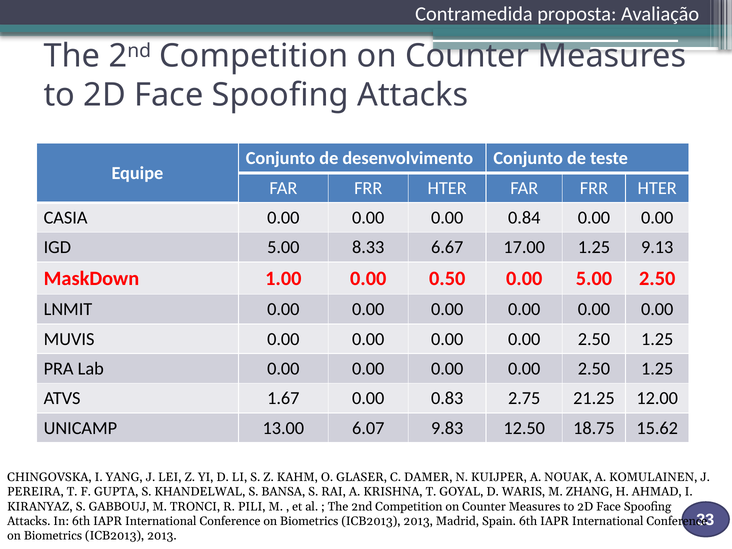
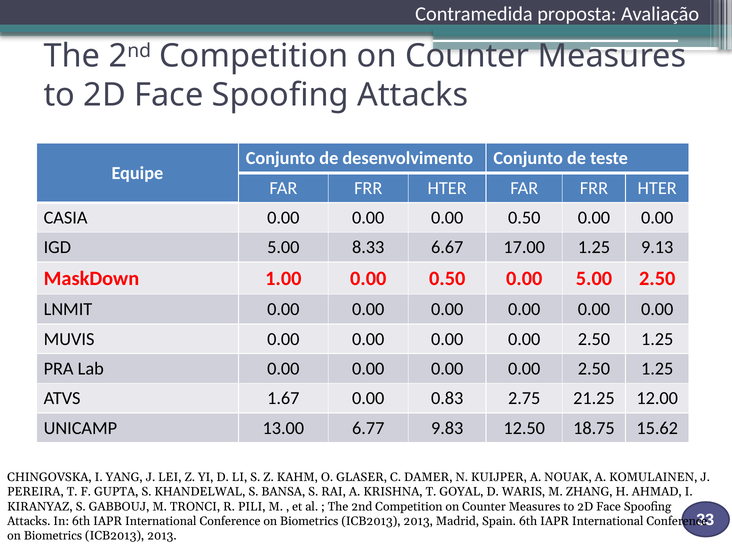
0.00 0.00 0.84: 0.84 -> 0.50 (524, 218)
6.07: 6.07 -> 6.77 (368, 428)
